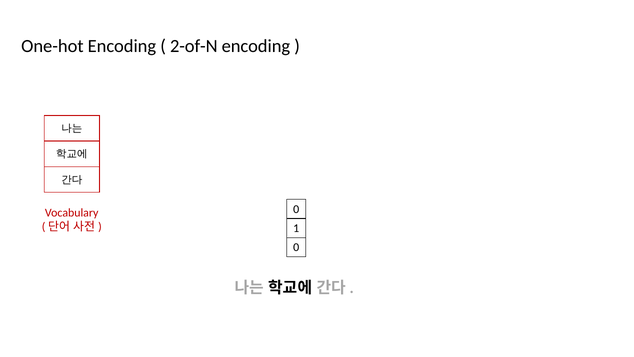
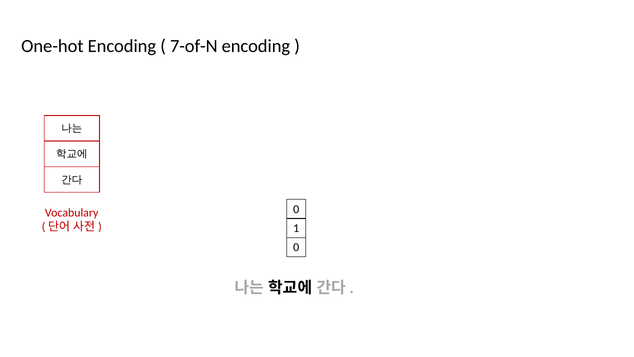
2-of-N: 2-of-N -> 7-of-N (194, 46)
